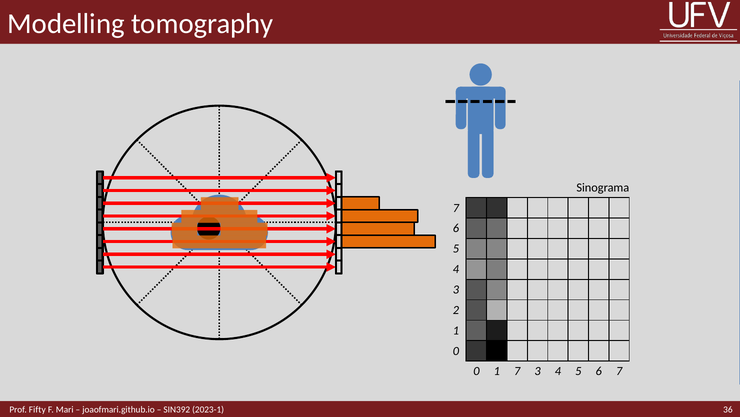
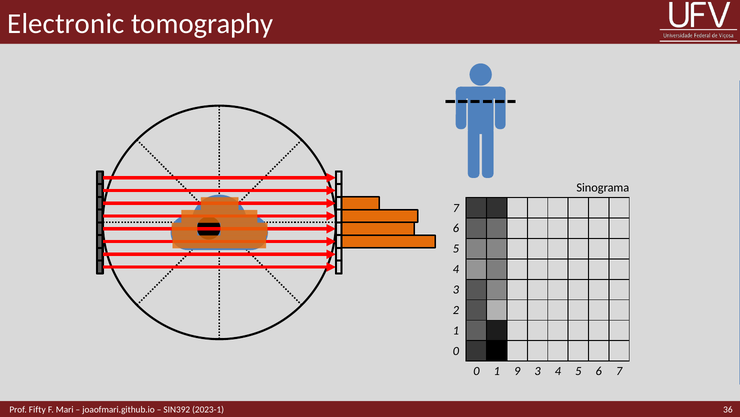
Modelling: Modelling -> Electronic (66, 24)
1 7: 7 -> 9 (517, 371)
